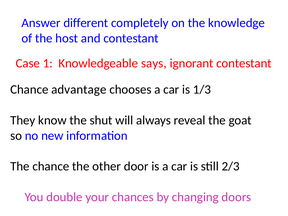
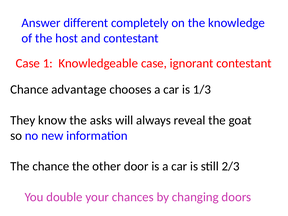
Knowledgeable says: says -> case (154, 63)
shut: shut -> asks (101, 120)
